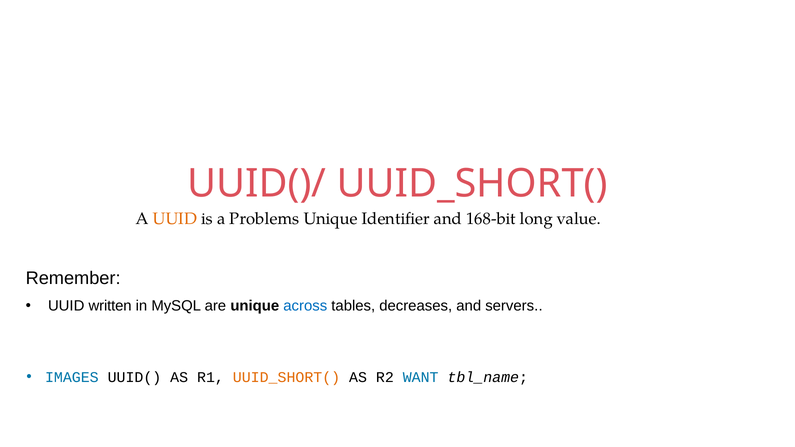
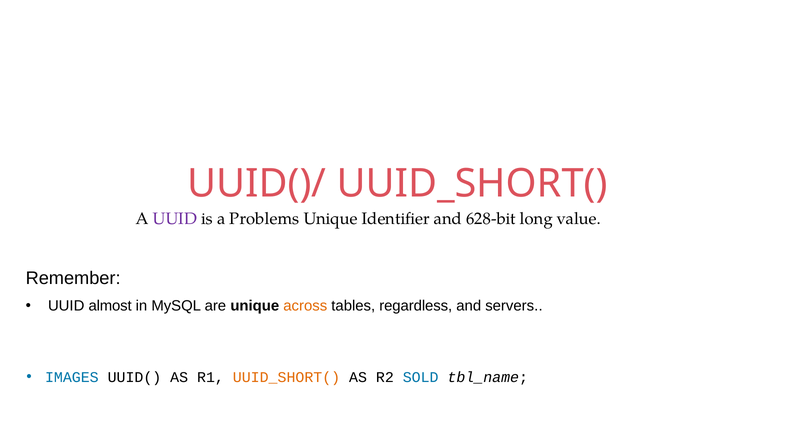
UUID colour: orange -> purple (175, 219)
168-bit: 168-bit -> 628-bit (491, 219)
written: written -> almost (110, 306)
across colour: blue -> orange (305, 306)
decreases: decreases -> regardless (416, 306)
WANT: WANT -> SOLD (421, 377)
